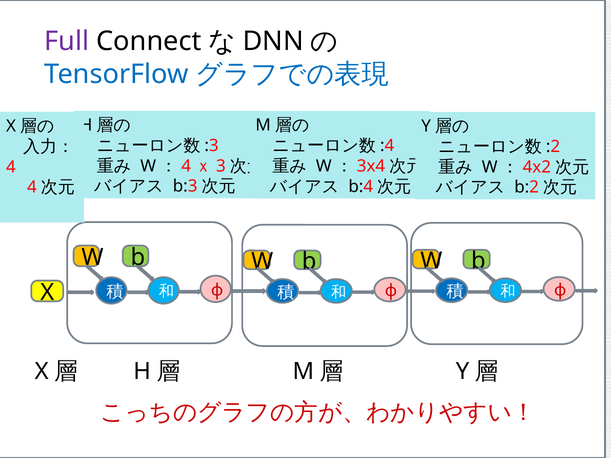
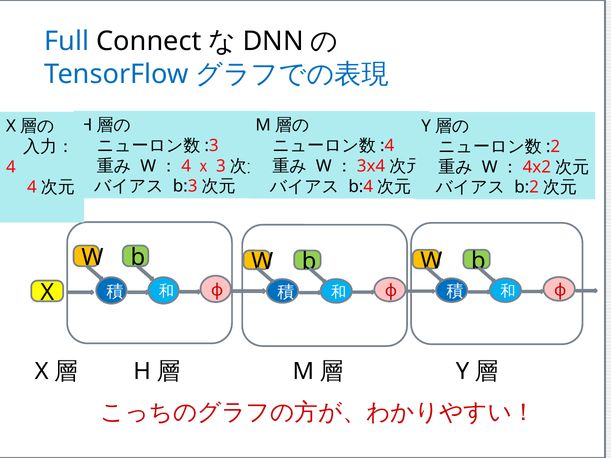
Full colour: purple -> blue (67, 42)
